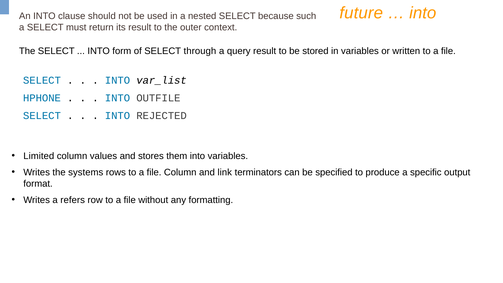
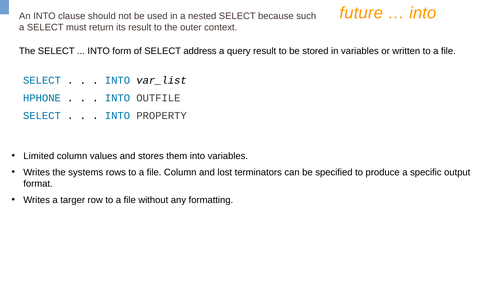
through: through -> address (200, 51)
REJECTED: REJECTED -> PROPERTY (162, 116)
link: link -> lost (225, 172)
refers: refers -> targer (73, 200)
